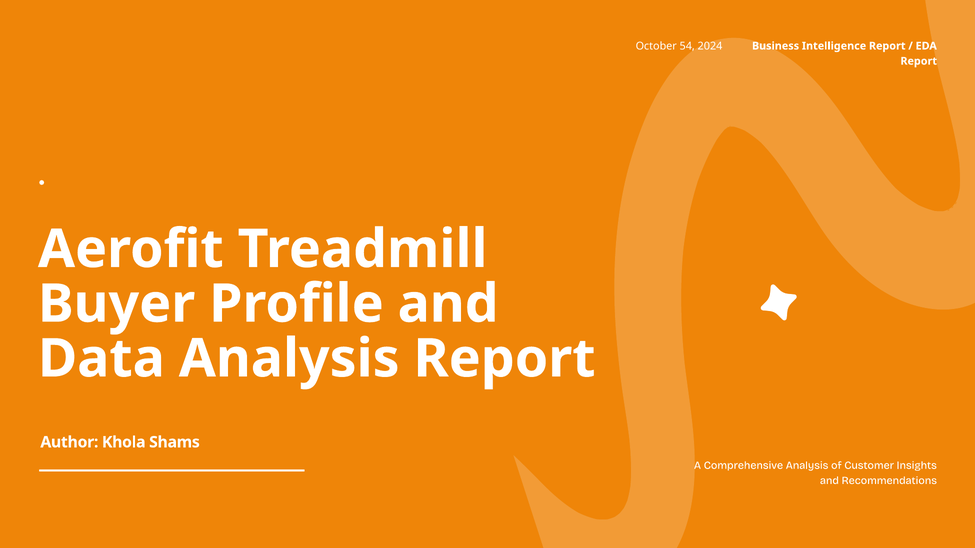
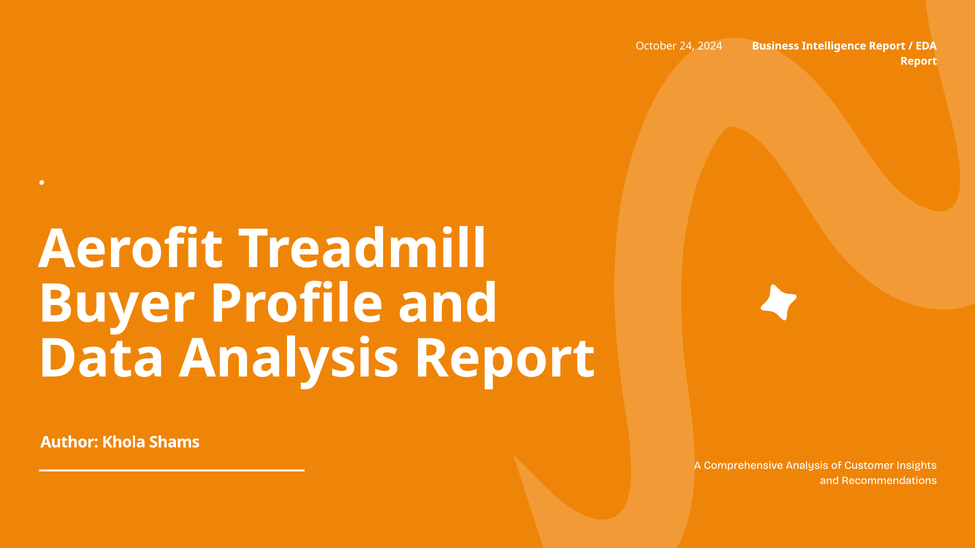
54: 54 -> 24 (687, 46)
